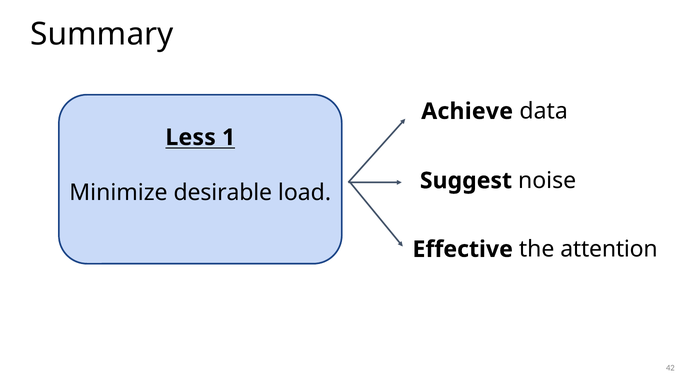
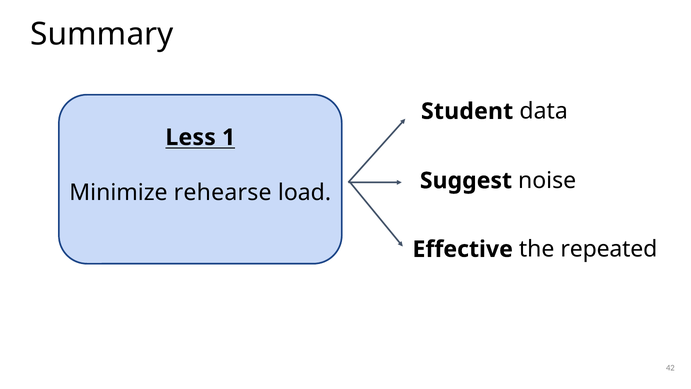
Achieve: Achieve -> Student (467, 111)
desirable: desirable -> rehearse (223, 193)
attention: attention -> repeated (609, 249)
